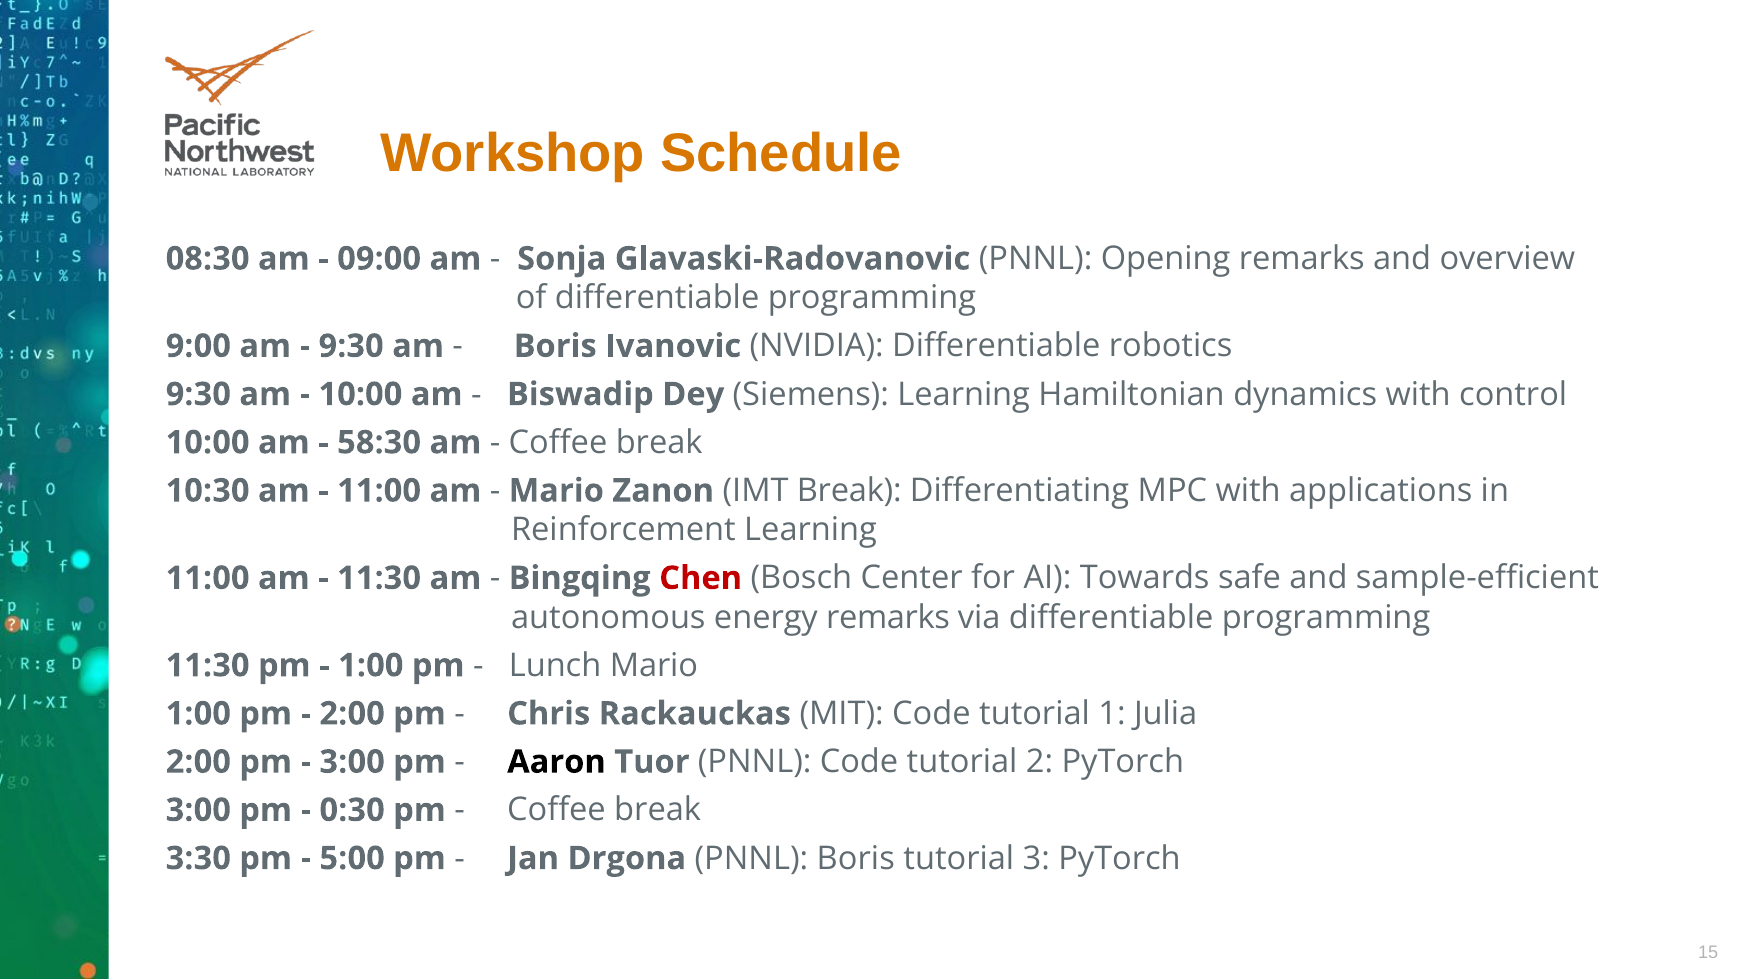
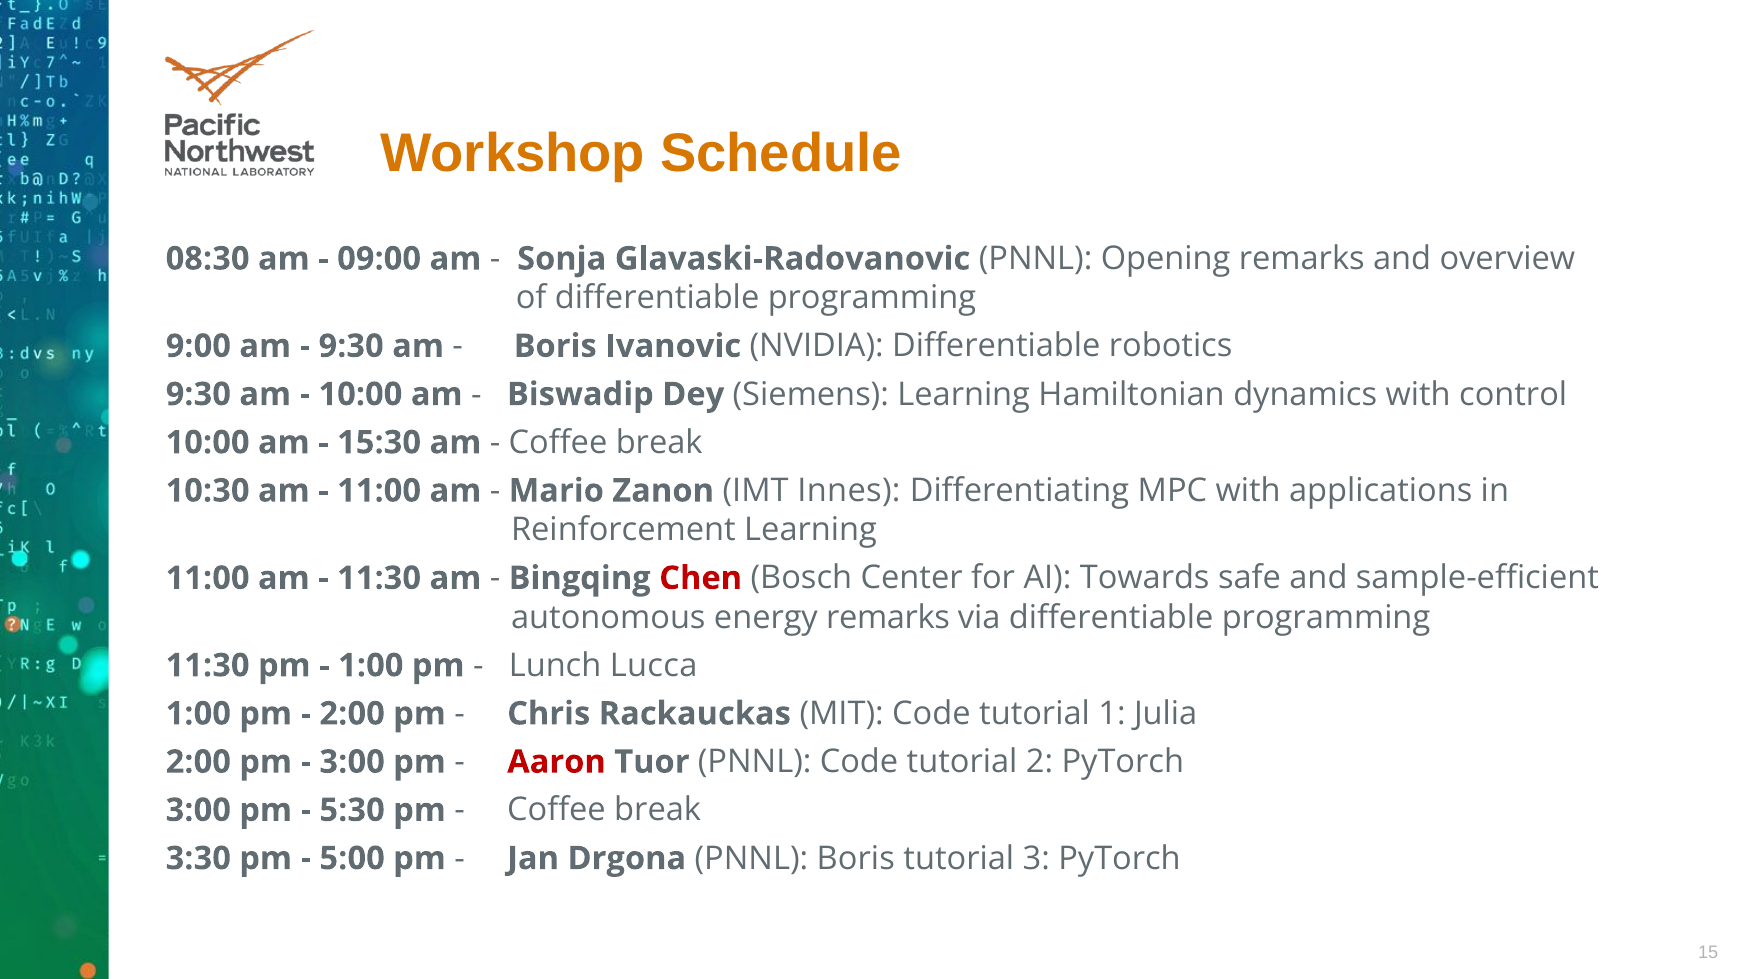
58:30: 58:30 -> 15:30 (379, 442)
IMT Break: Break -> Innes (849, 491)
Lunch Mario: Mario -> Lucca (654, 665)
Aaron colour: black -> red (556, 762)
0:30: 0:30 -> 5:30 (352, 810)
